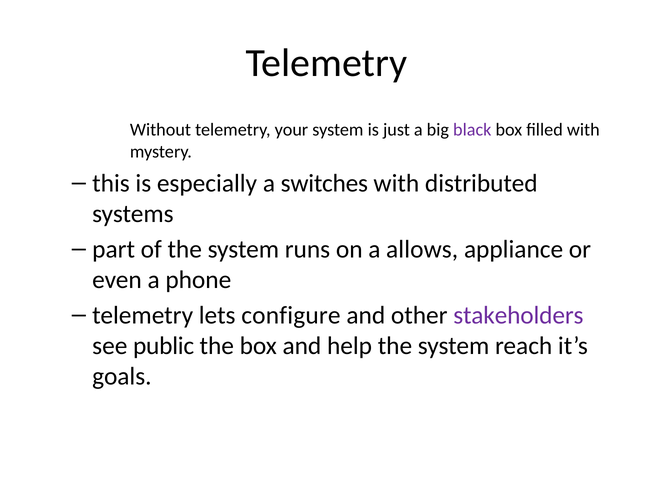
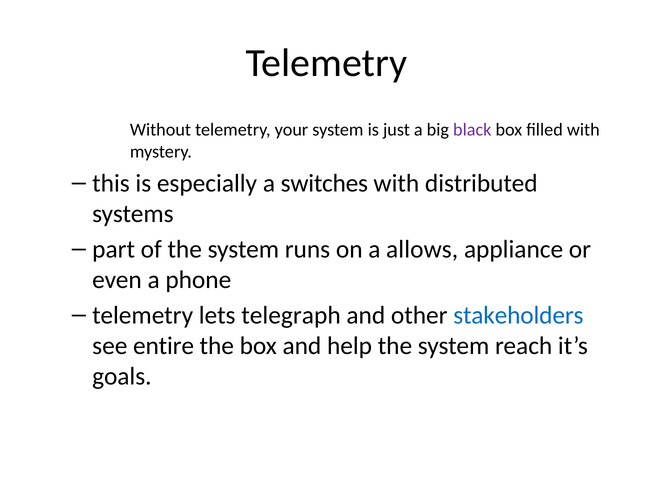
configure: configure -> telegraph (291, 315)
stakeholders colour: purple -> blue (518, 315)
public: public -> entire (164, 346)
